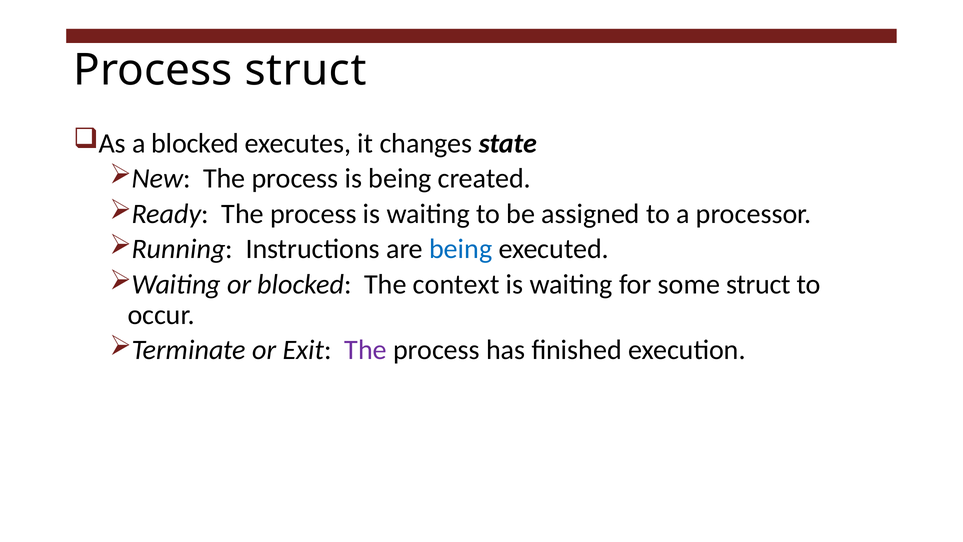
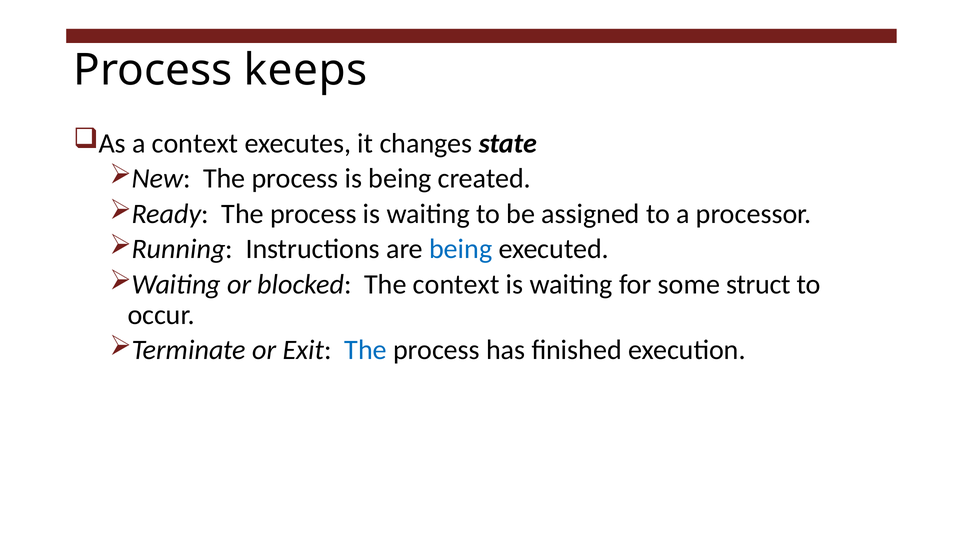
Process struct: struct -> keeps (306, 70)
a blocked: blocked -> context (195, 144)
The colour: purple -> blue (366, 350)
